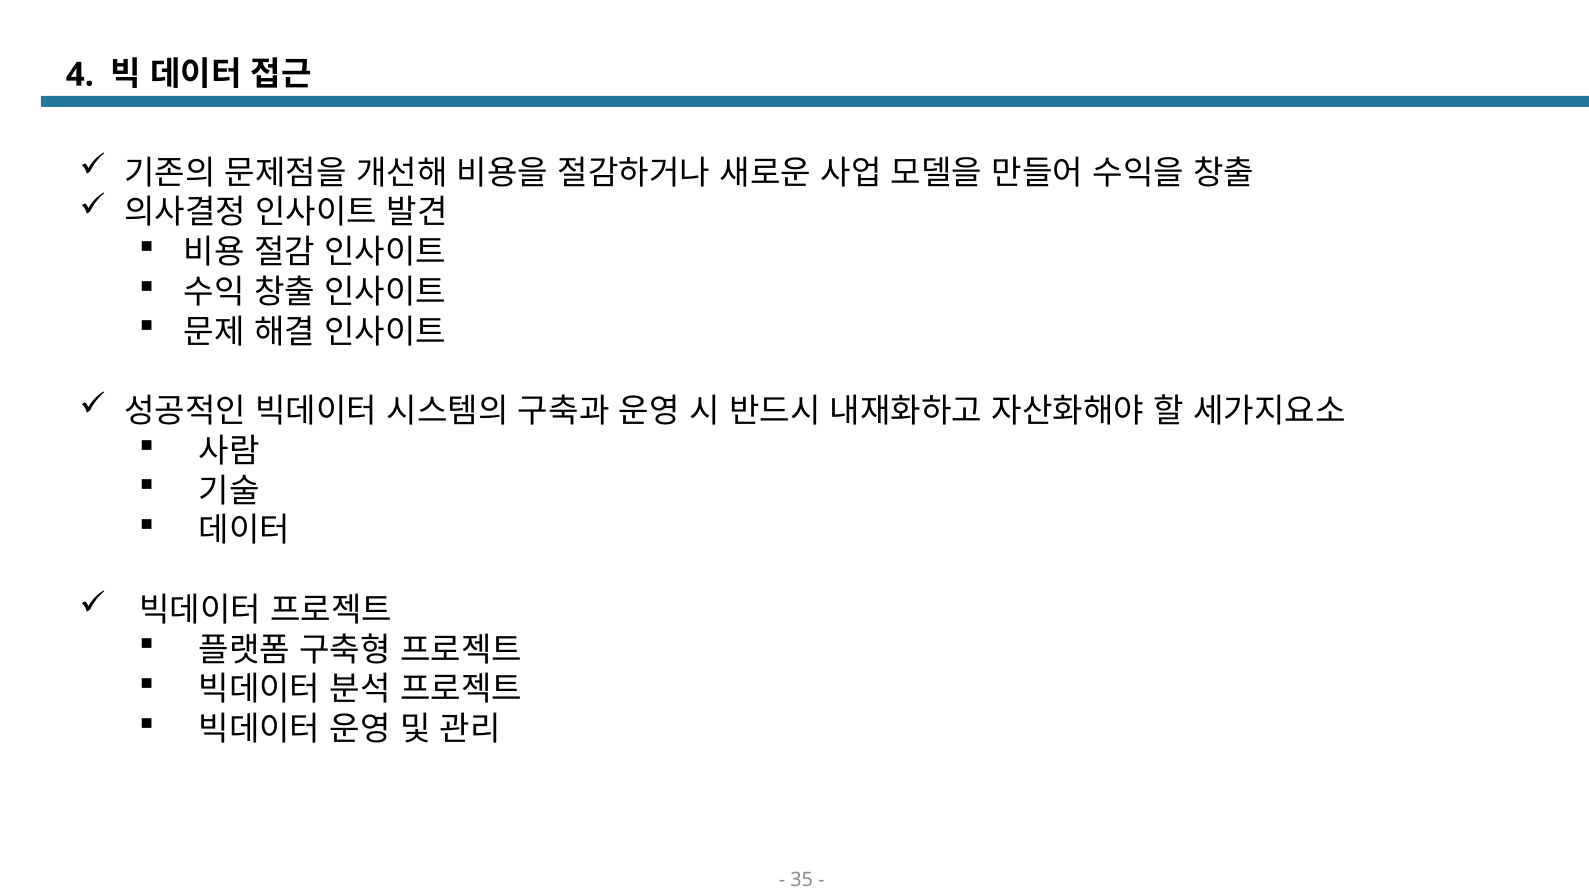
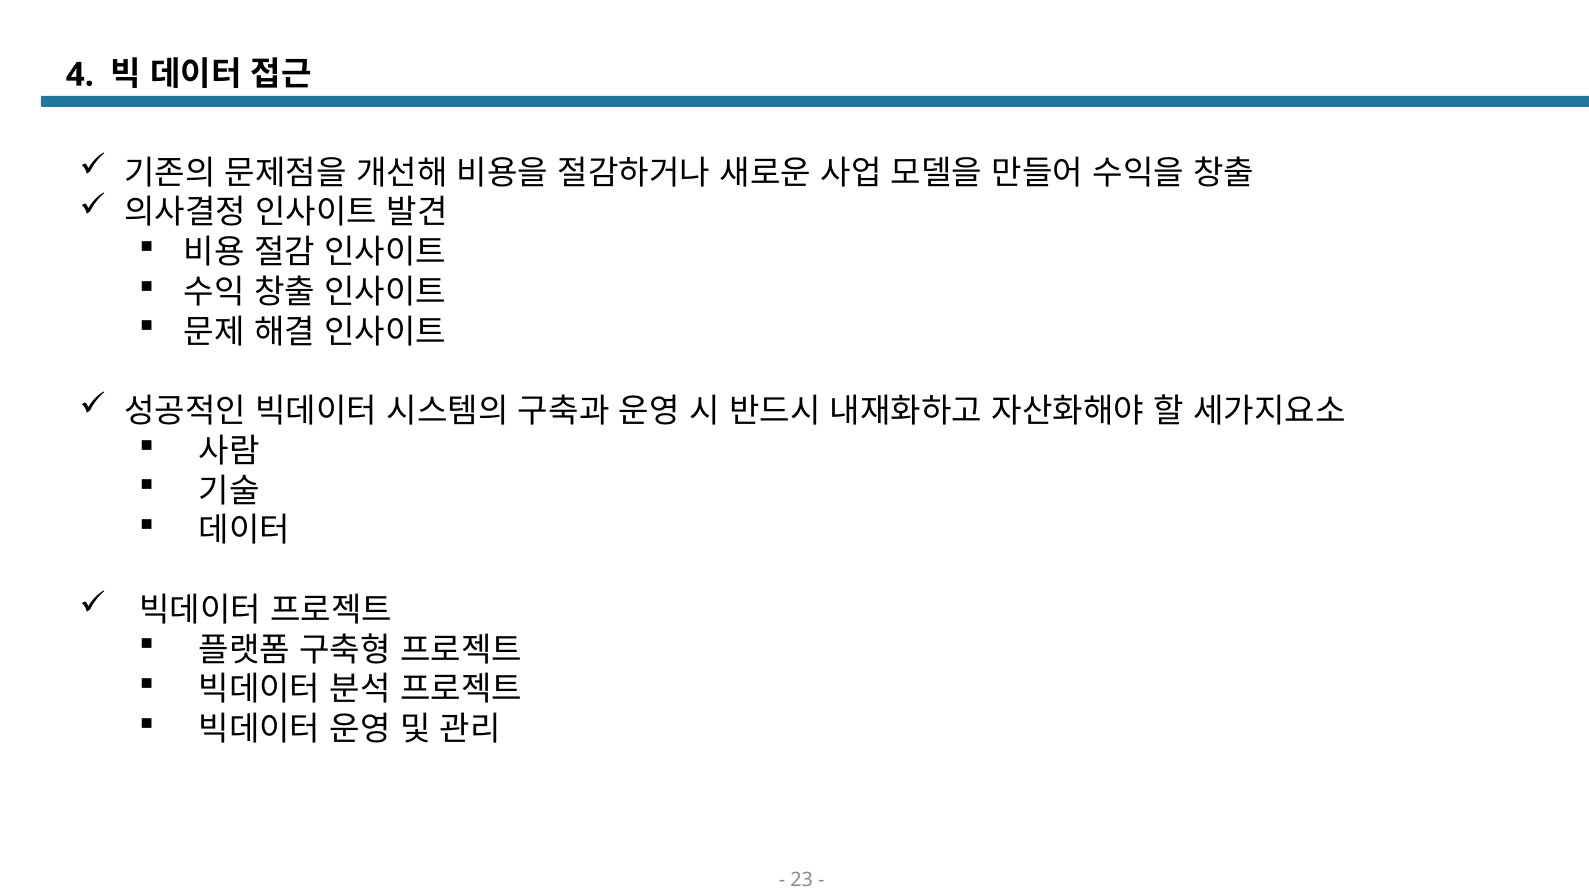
35: 35 -> 23 (802, 880)
